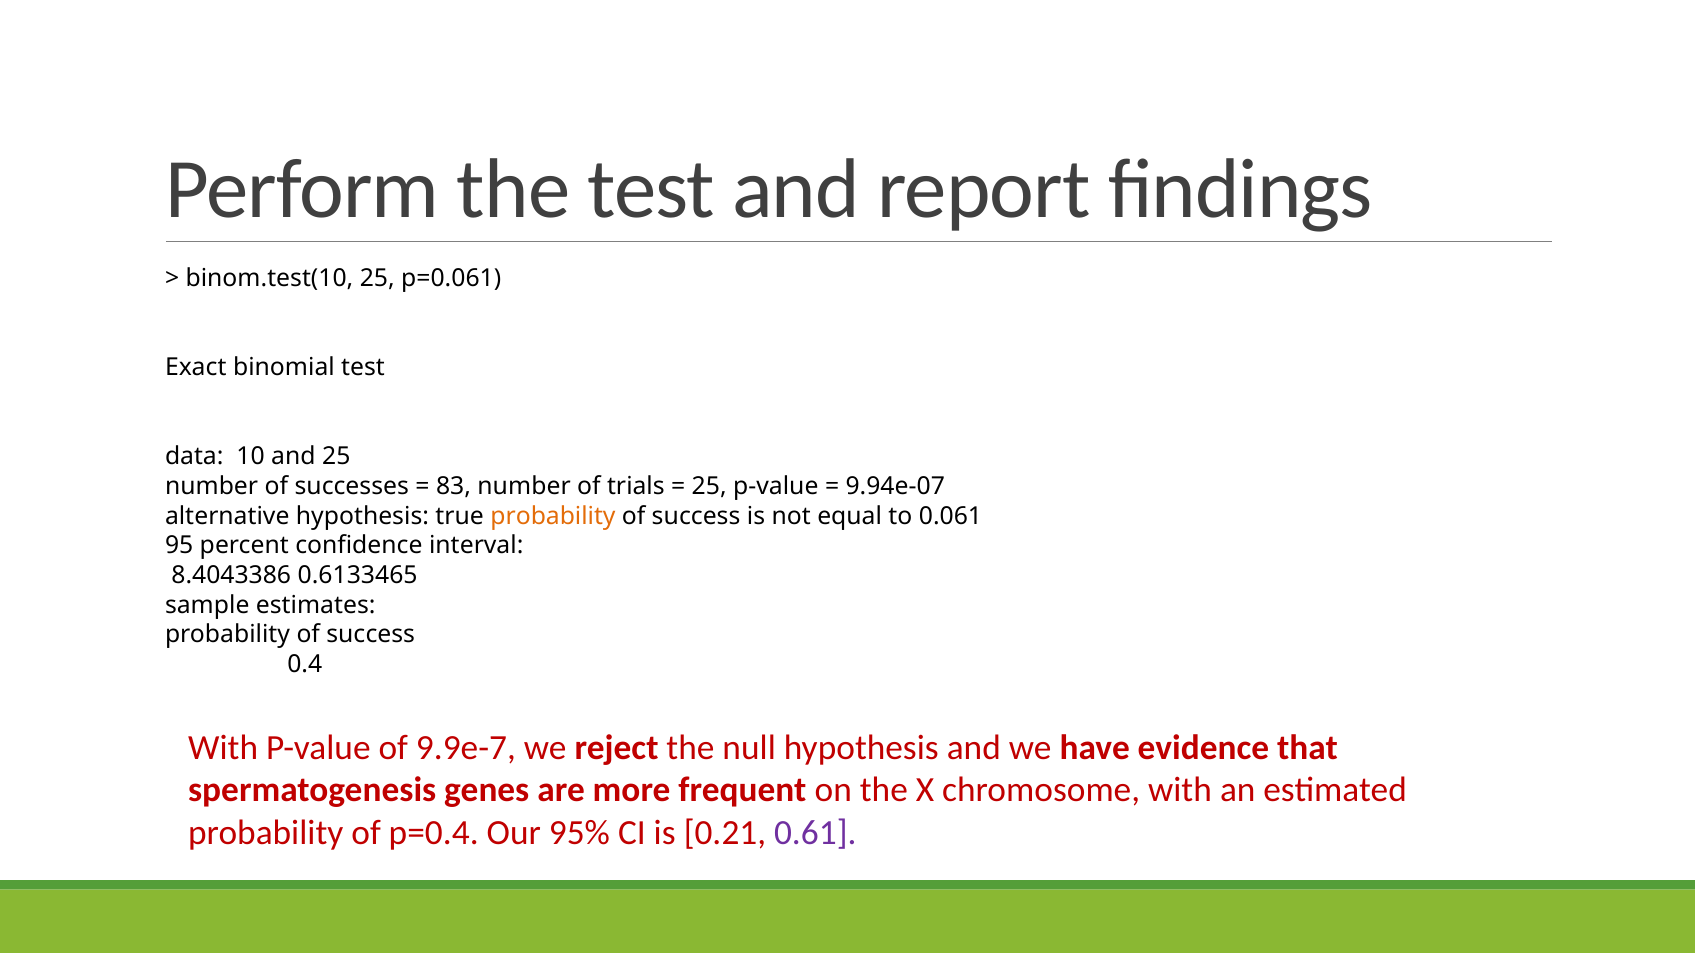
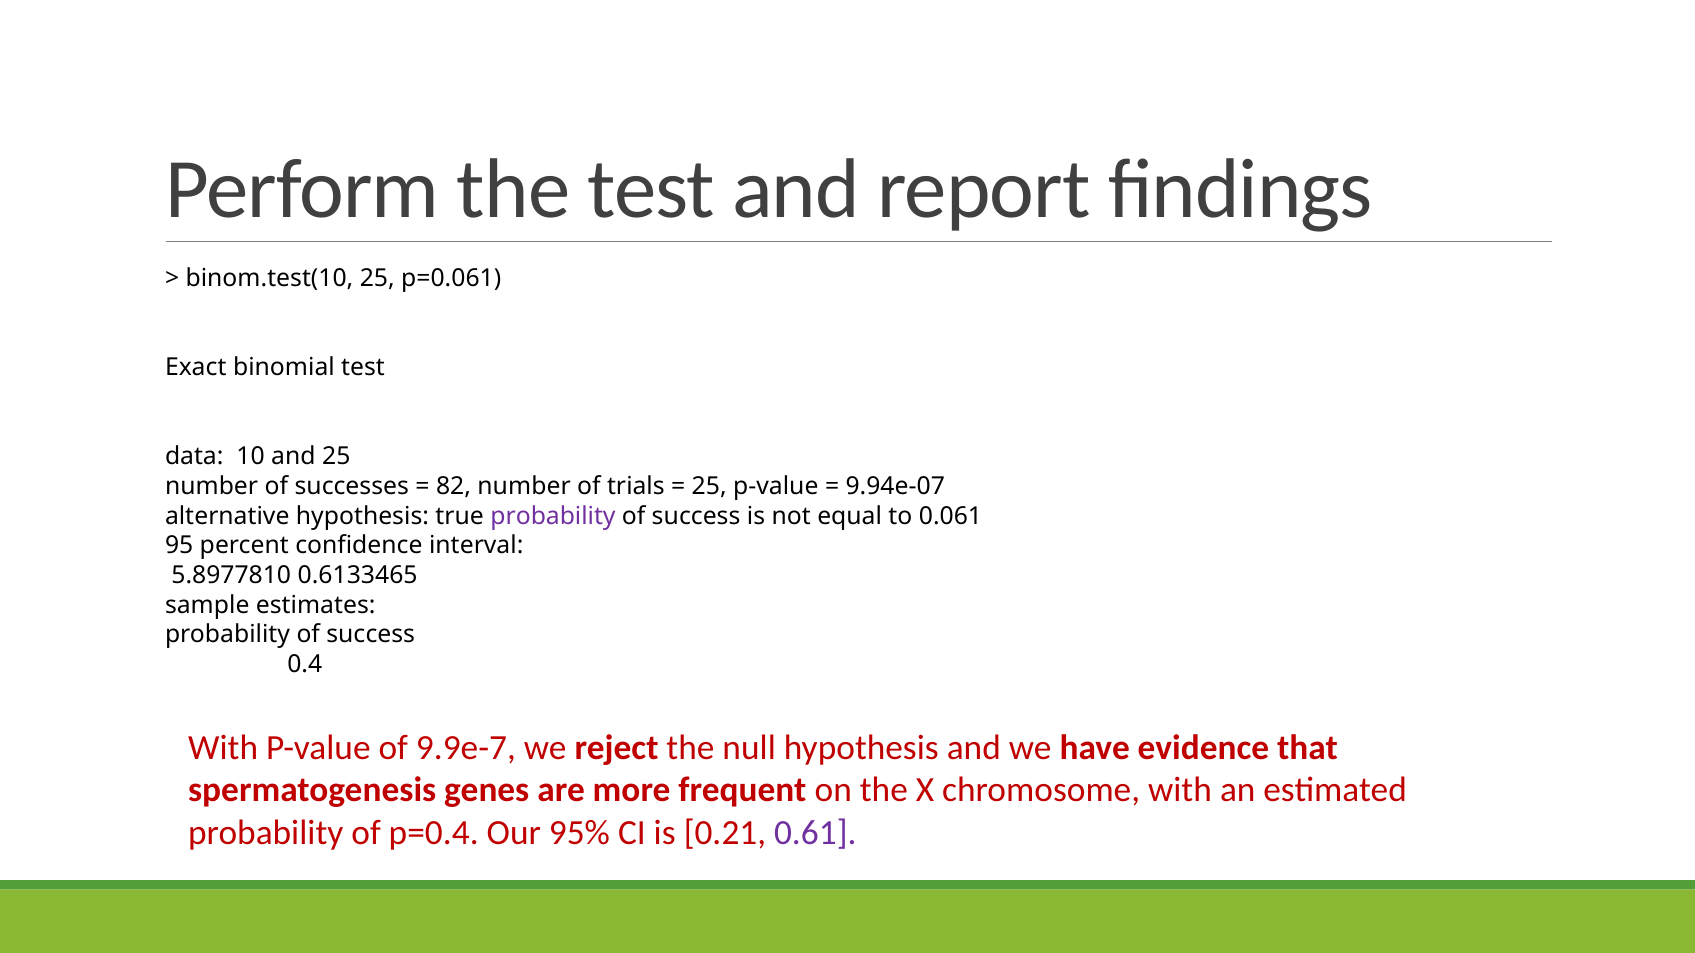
83: 83 -> 82 (454, 487)
probability colour: orange -> purple (553, 516)
8.4043386: 8.4043386 -> 5.8977810 (231, 576)
